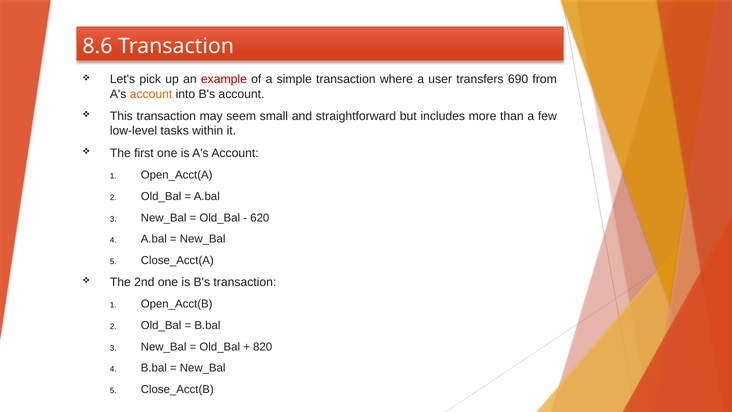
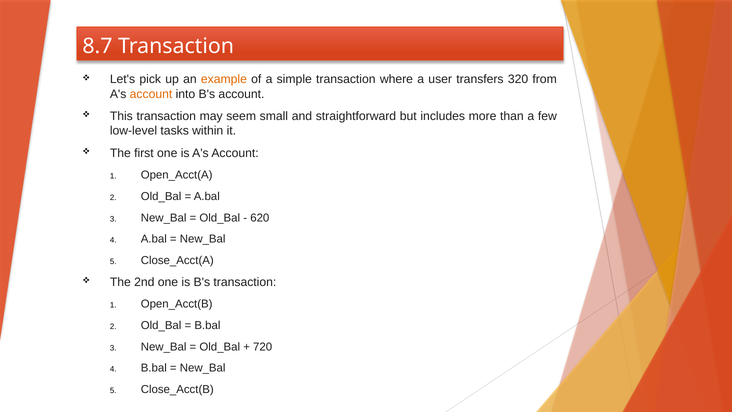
8.6: 8.6 -> 8.7 (97, 46)
example colour: red -> orange (224, 79)
690: 690 -> 320 (518, 79)
820: 820 -> 720 (263, 347)
